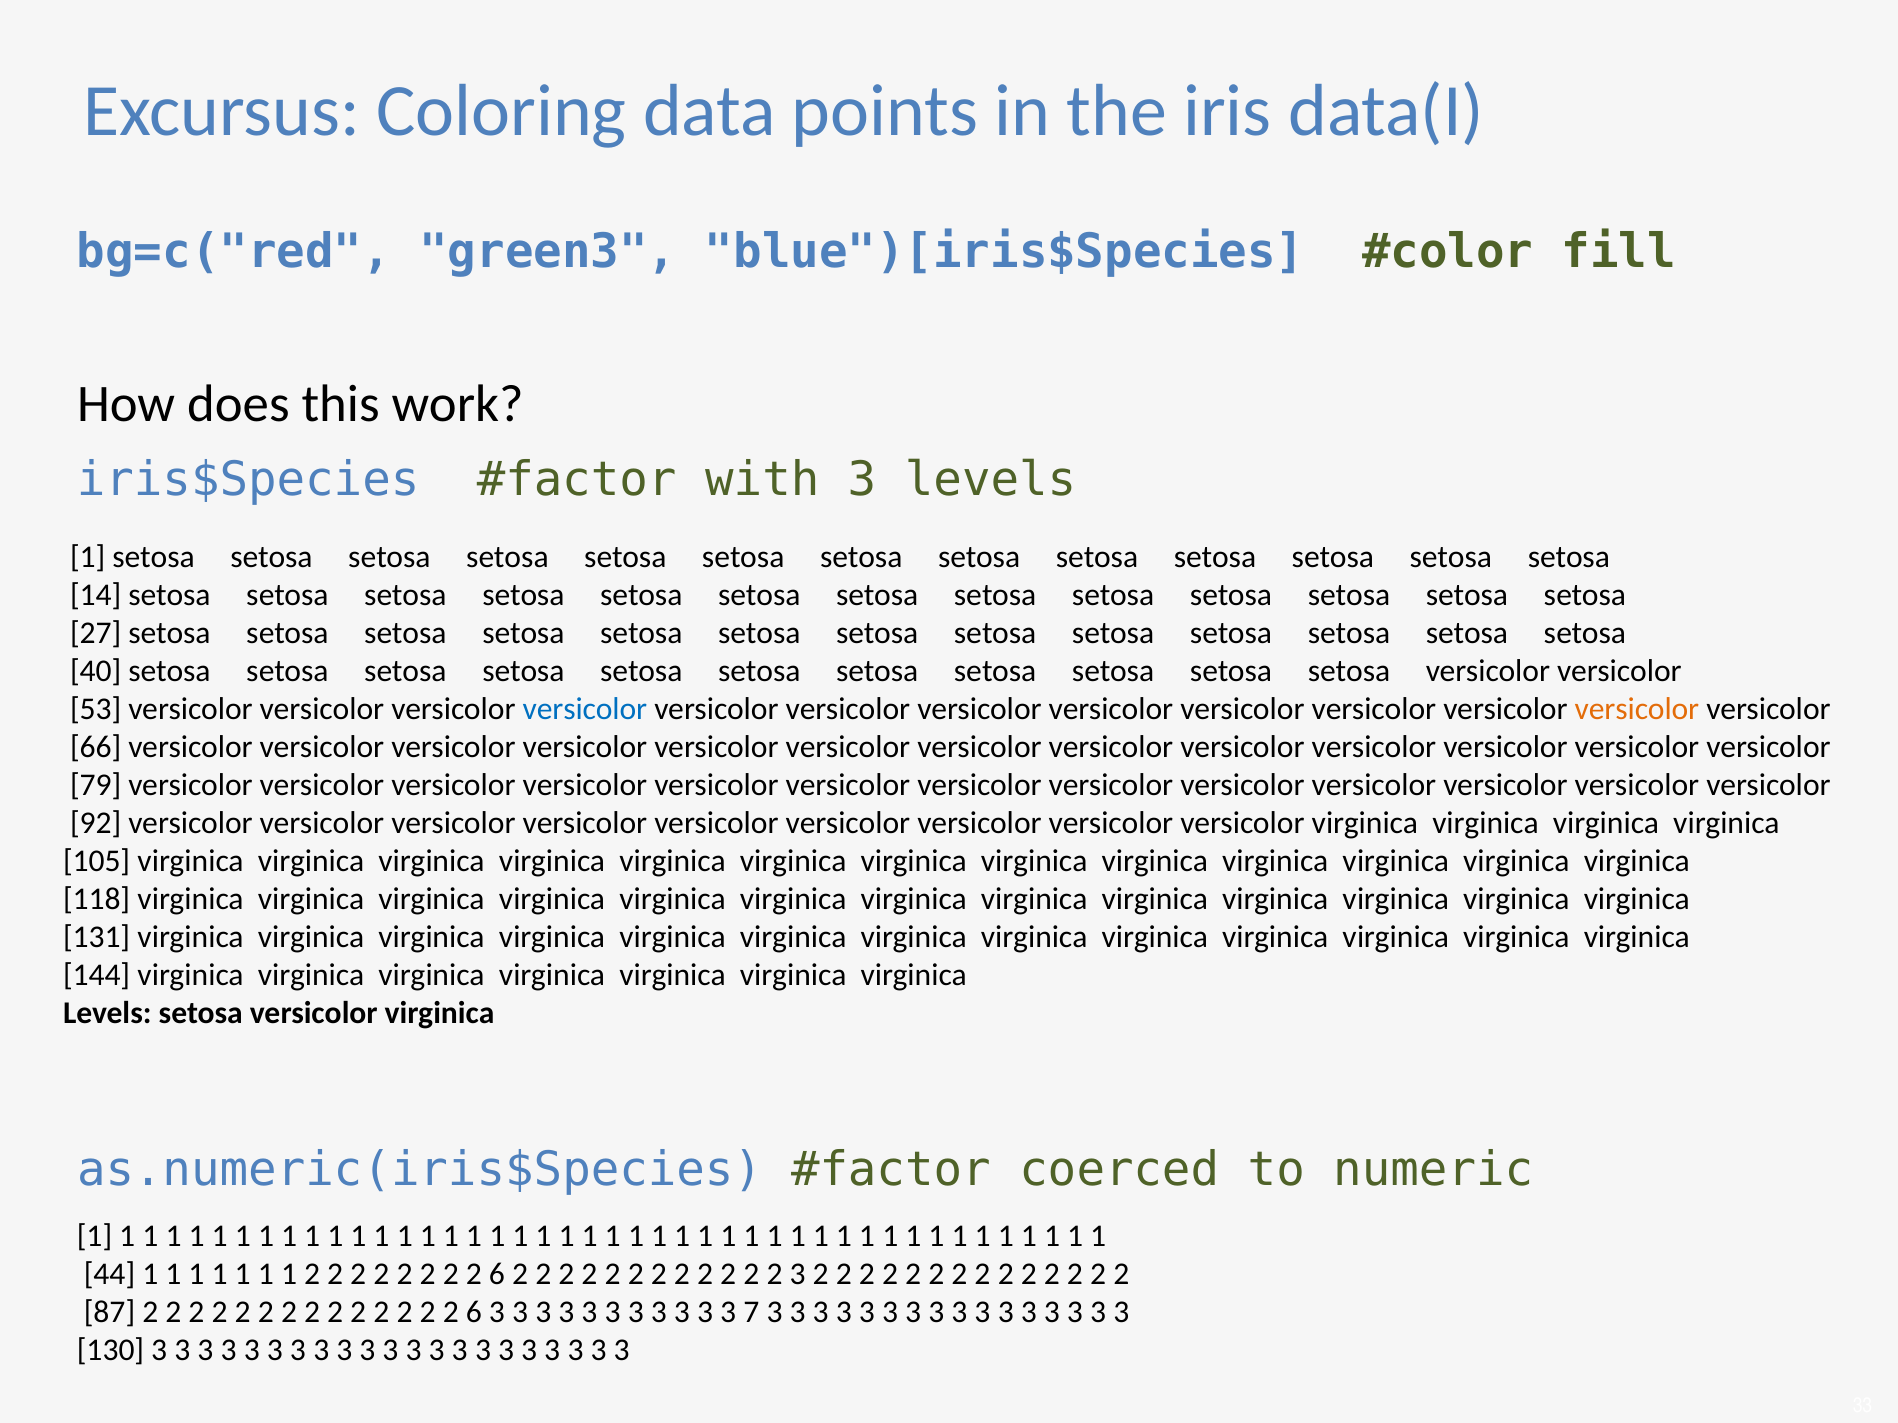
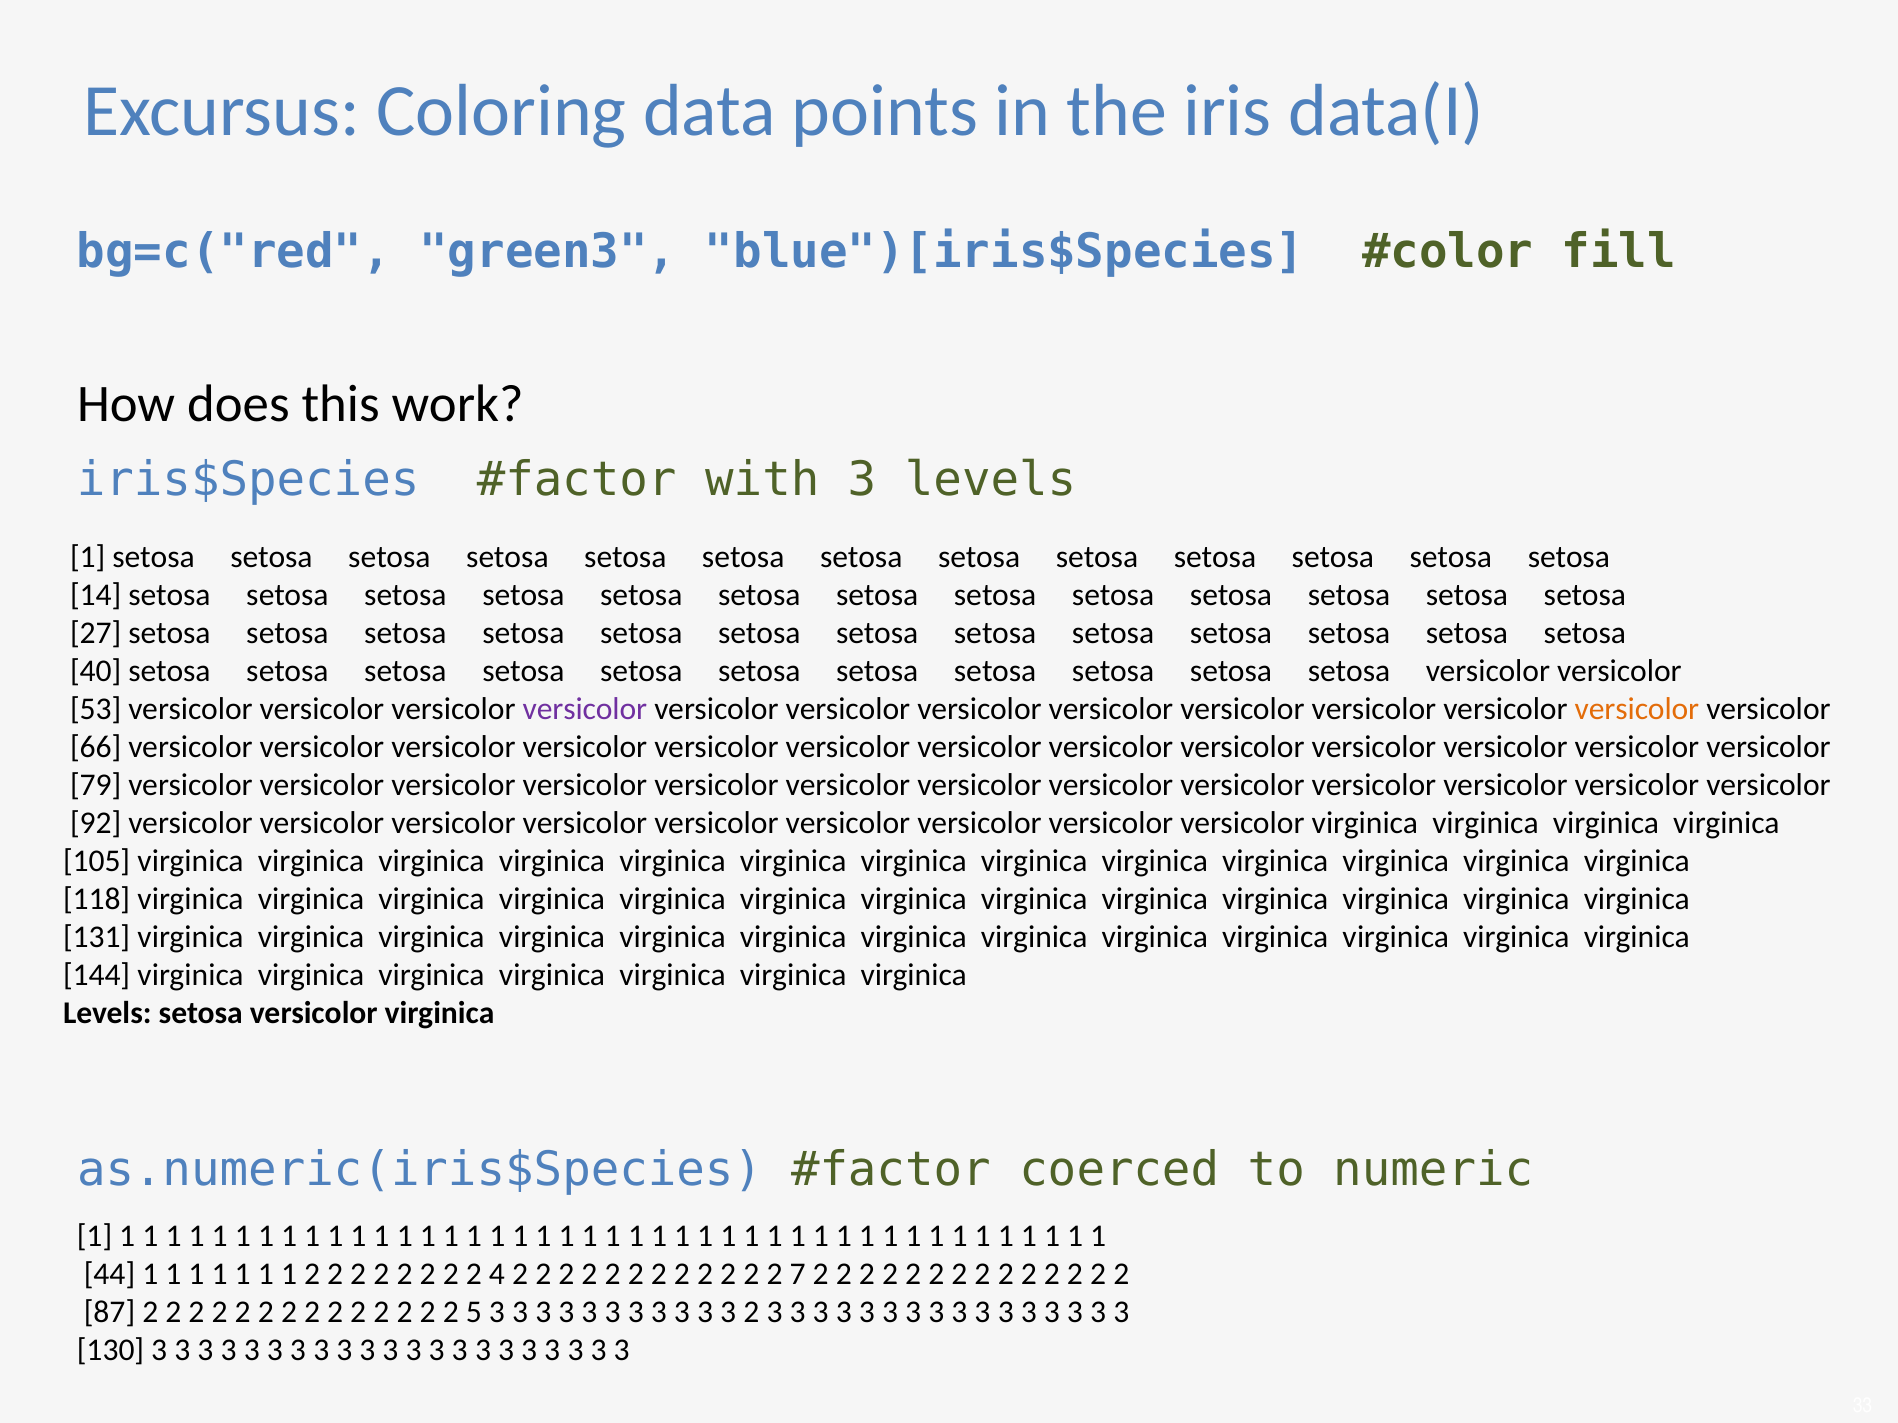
versicolor colour: blue -> purple (585, 710)
6: 6 -> 4 (497, 1275)
2 3: 3 -> 7 (798, 1275)
6: 6 -> 5 (474, 1313)
3 7: 7 -> 2 (751, 1313)
